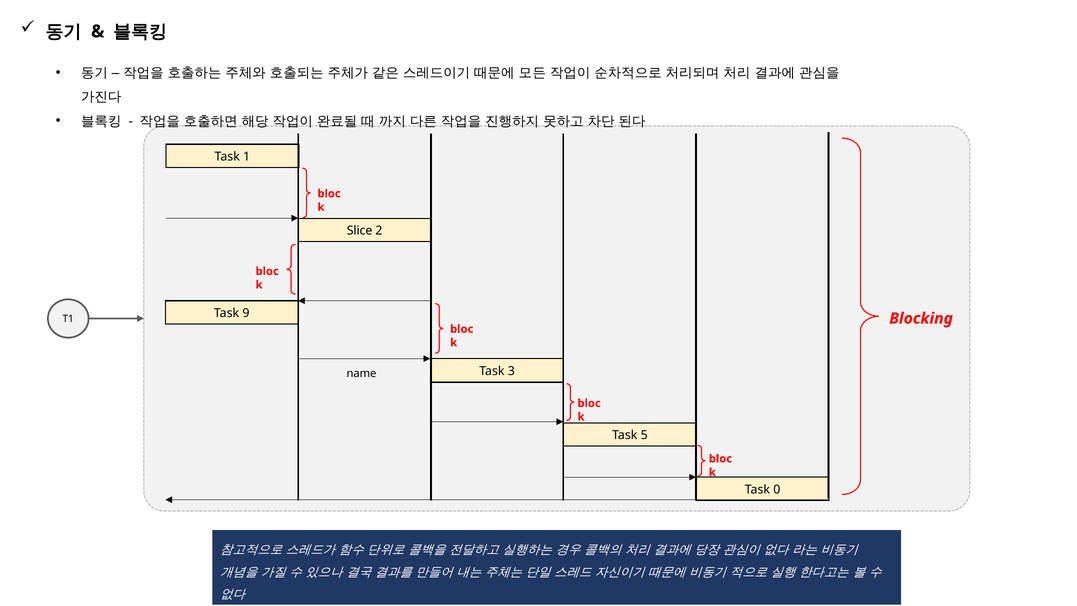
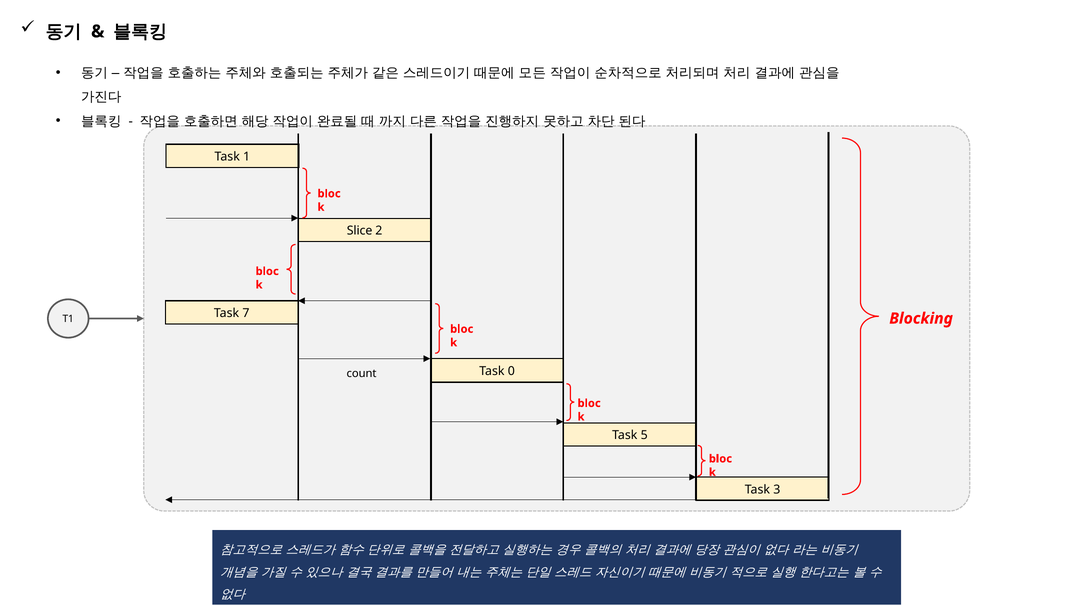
9: 9 -> 7 (246, 313)
3: 3 -> 0 (511, 371)
name: name -> count (362, 374)
0: 0 -> 3 (777, 489)
